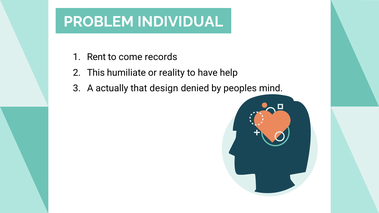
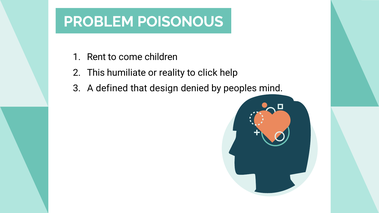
INDIVIDUAL: INDIVIDUAL -> POISONOUS (180, 22)
records: records -> children (161, 57)
have: have -> click (208, 73)
actually: actually -> defined (112, 88)
